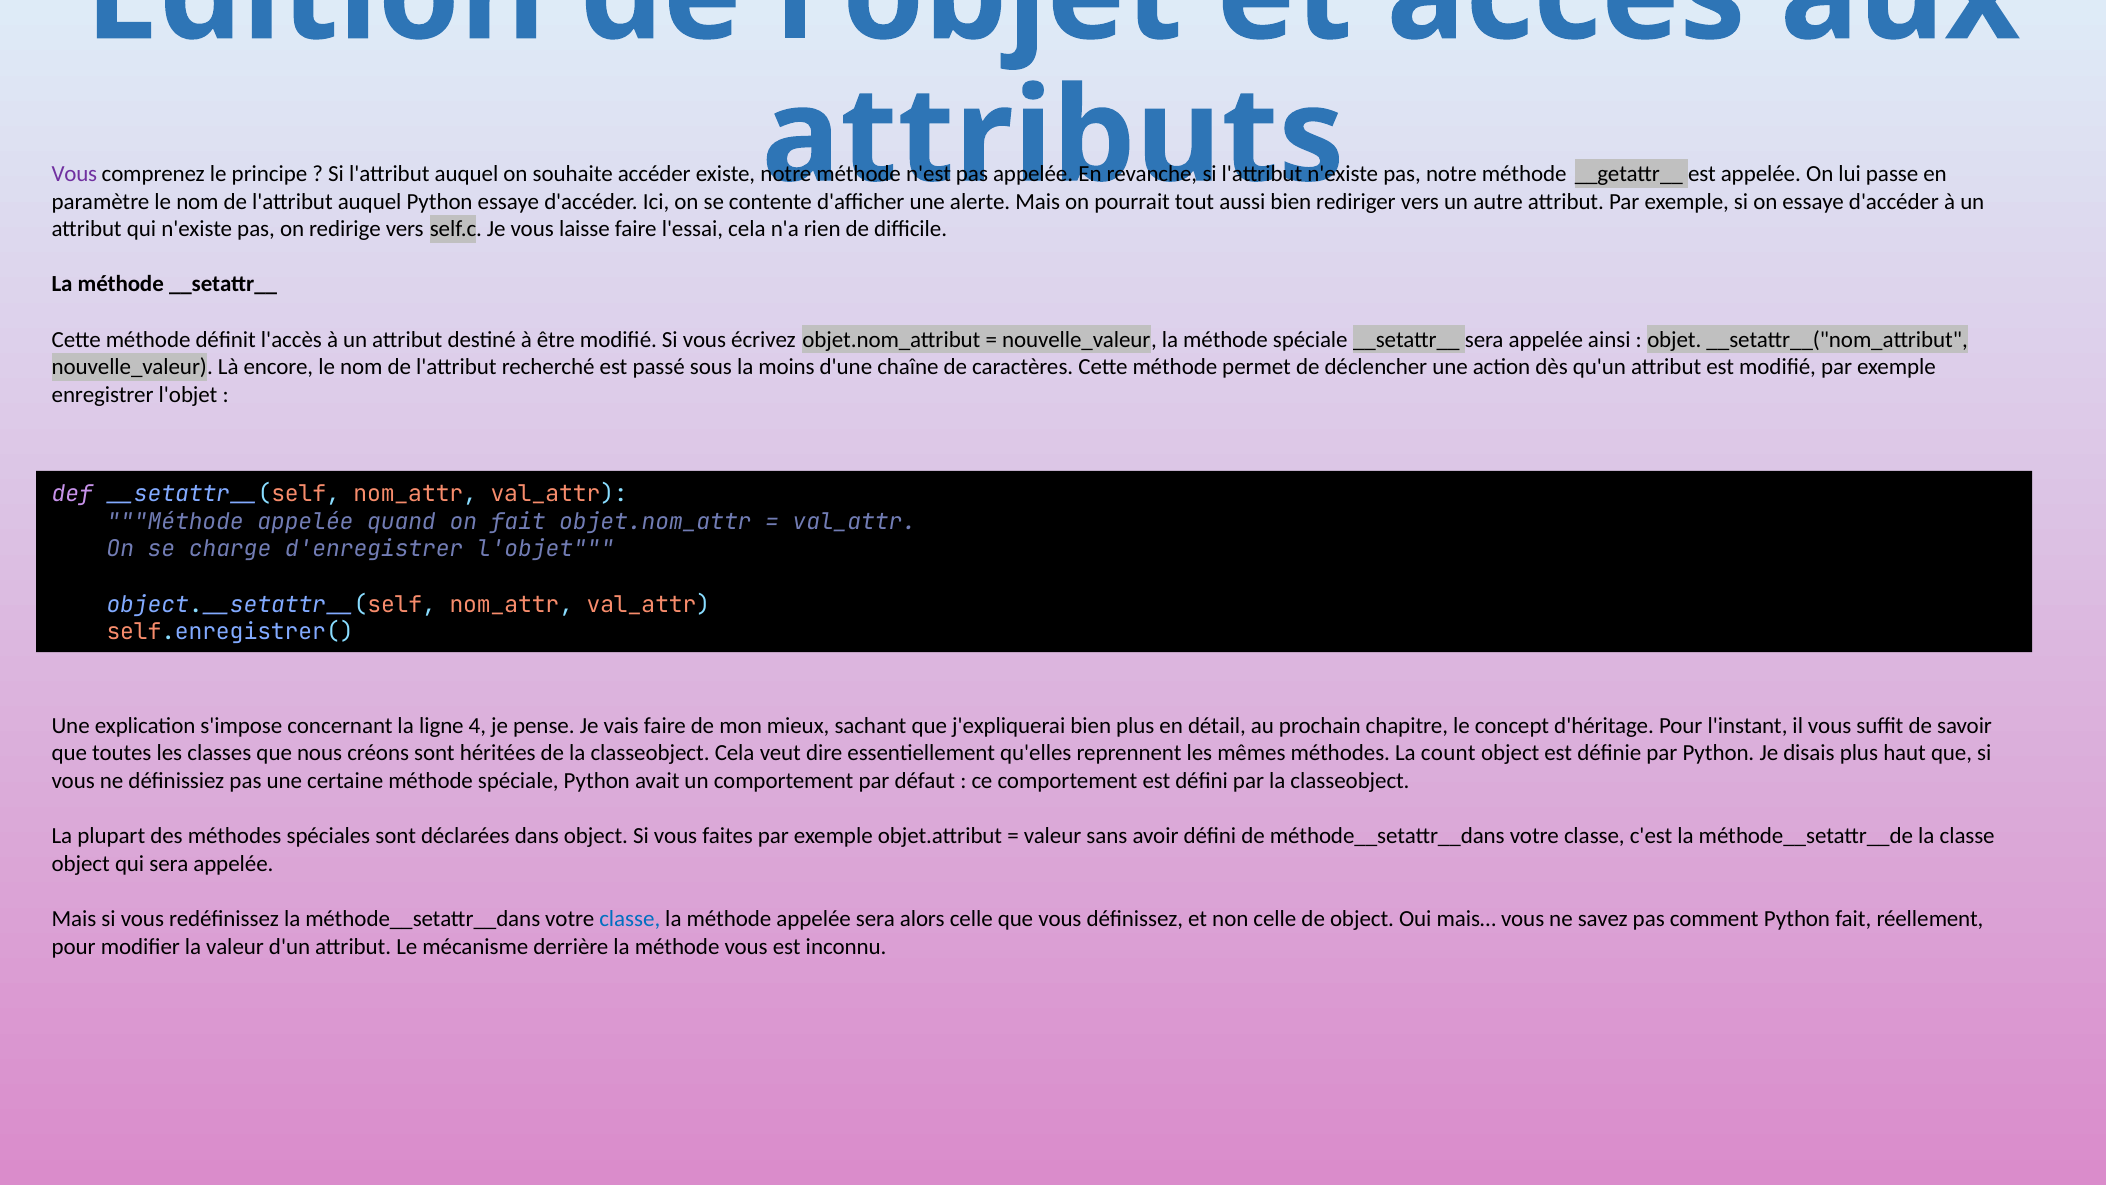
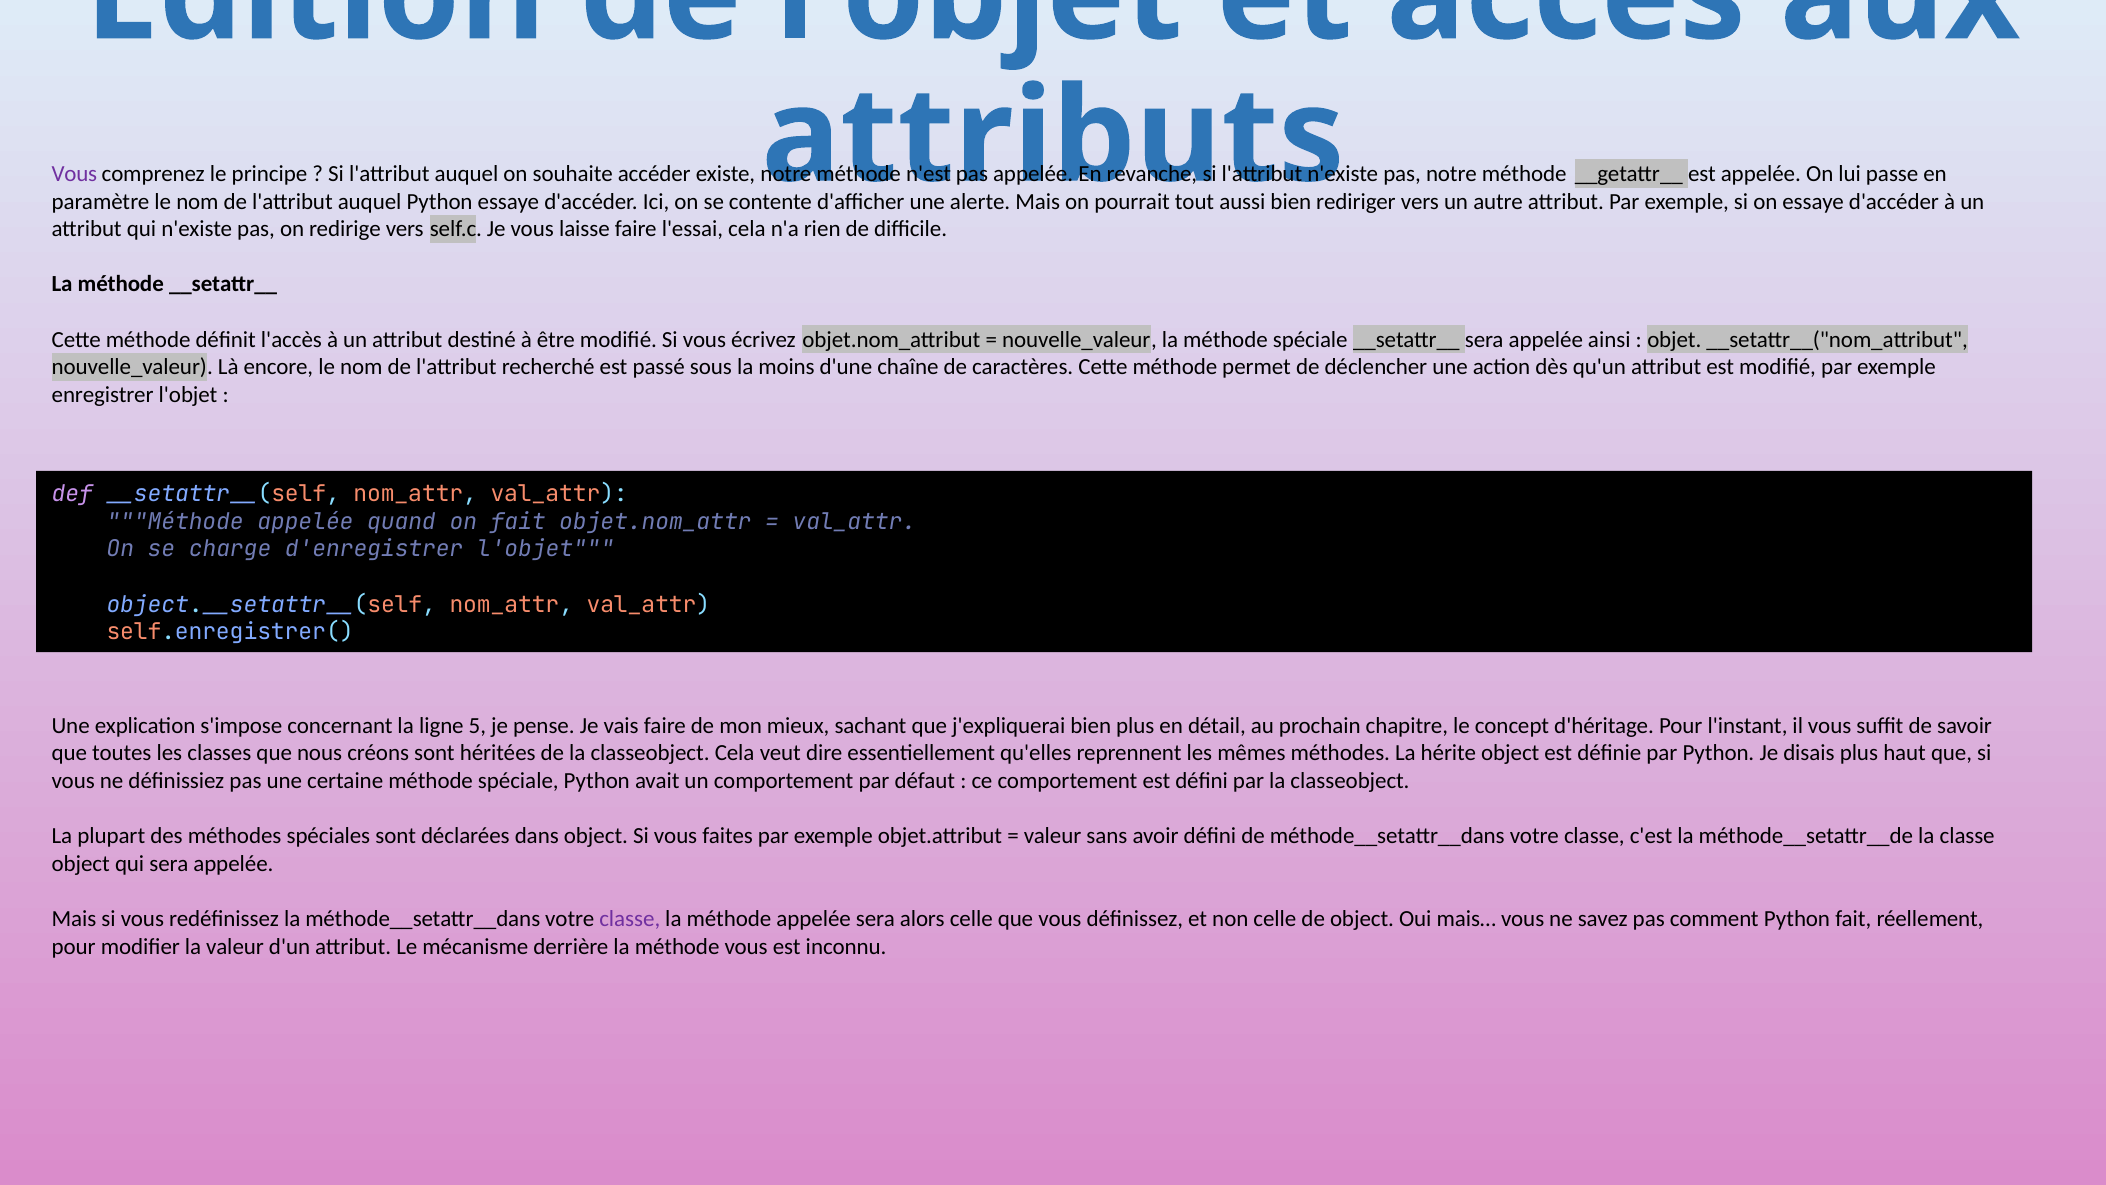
4: 4 -> 5 (477, 725)
count: count -> hérite (1448, 753)
classe colour: blue -> purple (630, 919)
